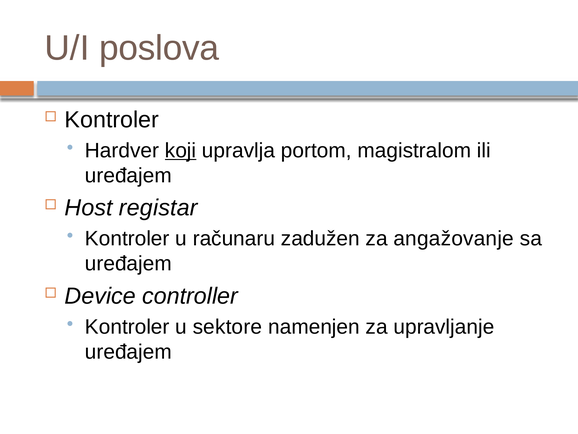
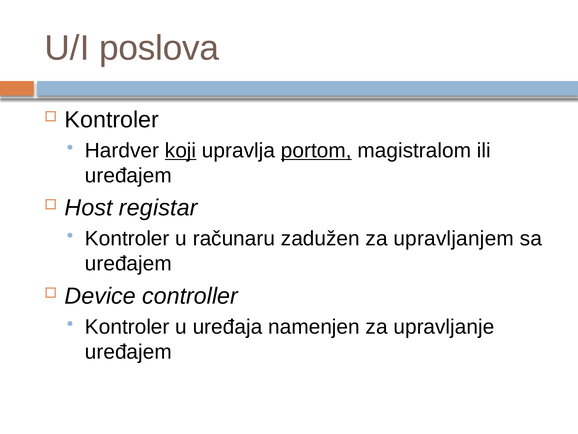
portom underline: none -> present (316, 150)
angažovanje: angažovanje -> upravljanjem (454, 238)
sektore: sektore -> uređaja (228, 326)
